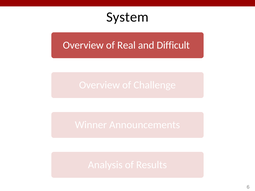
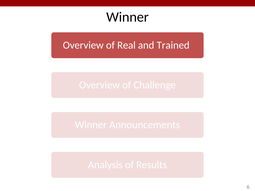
System: System -> Winner (127, 17)
Difficult: Difficult -> Trained (173, 45)
